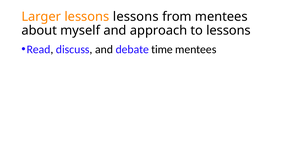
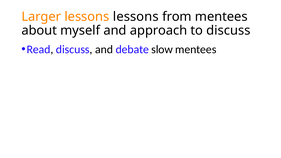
to lessons: lessons -> discuss (228, 31)
time: time -> slow (162, 49)
